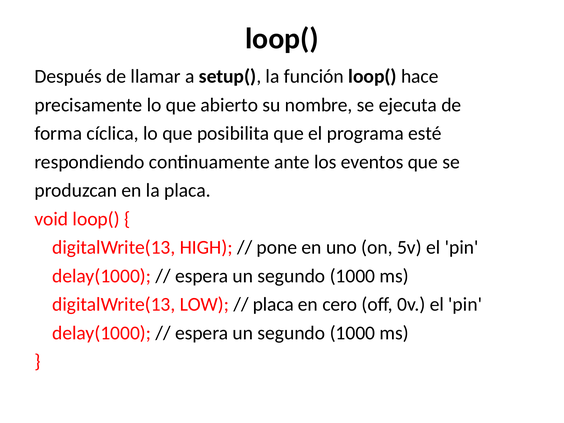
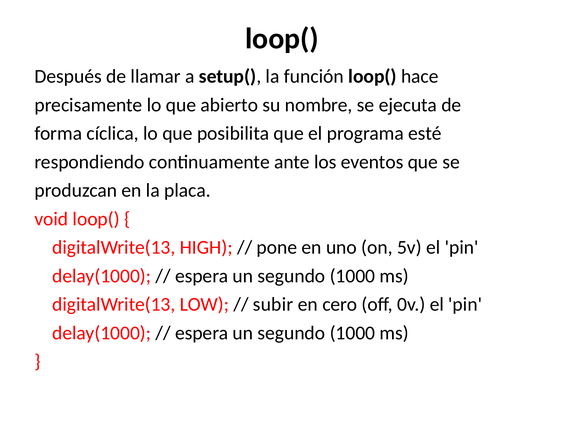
placa: placa -> subir (273, 305)
